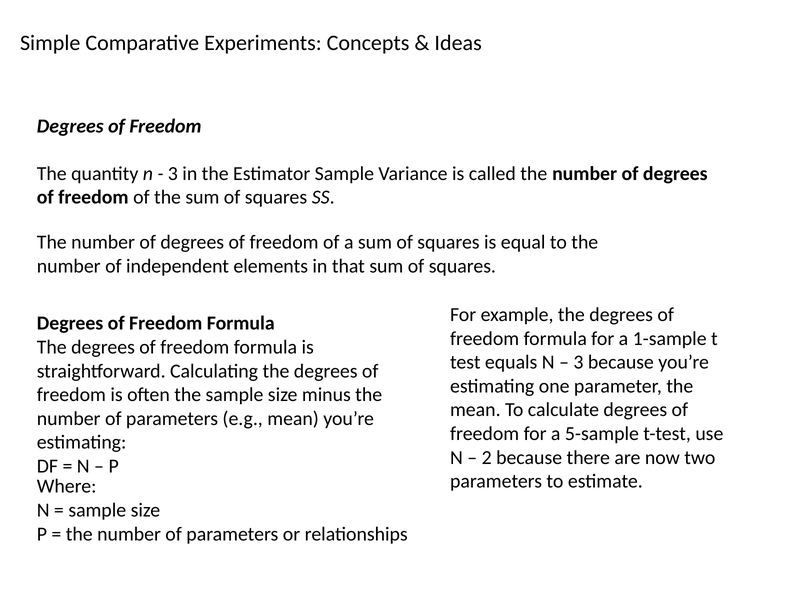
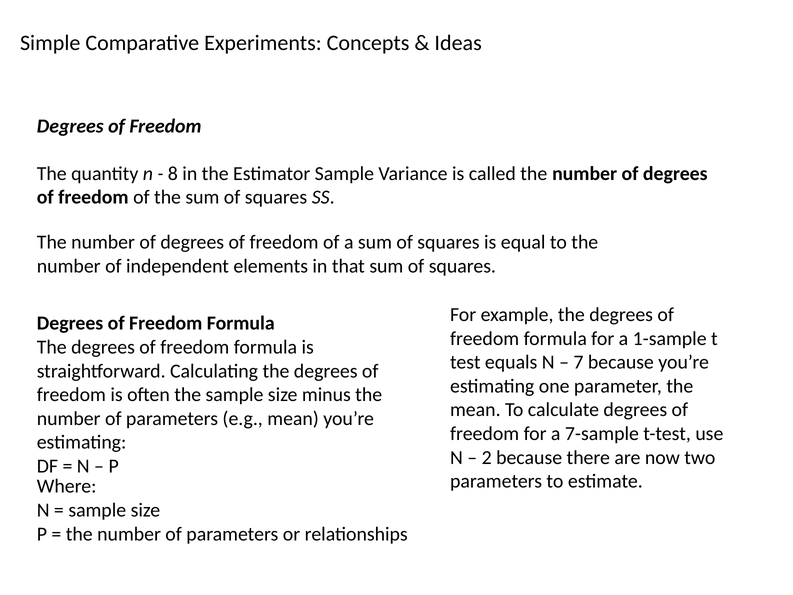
3: 3 -> 8 (173, 174)
3: 3 -> 7 (578, 362)
5-sample: 5-sample -> 7-sample (602, 433)
